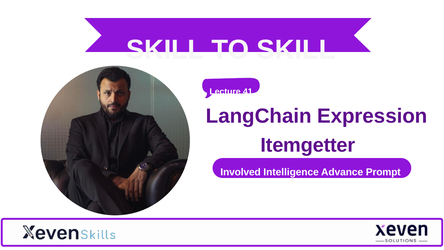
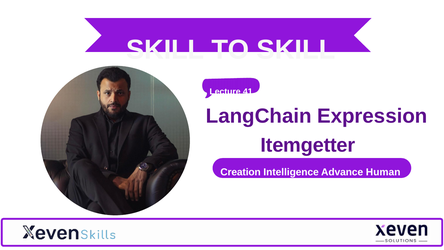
Involved: Involved -> Creation (241, 172)
Prompt: Prompt -> Human (383, 172)
